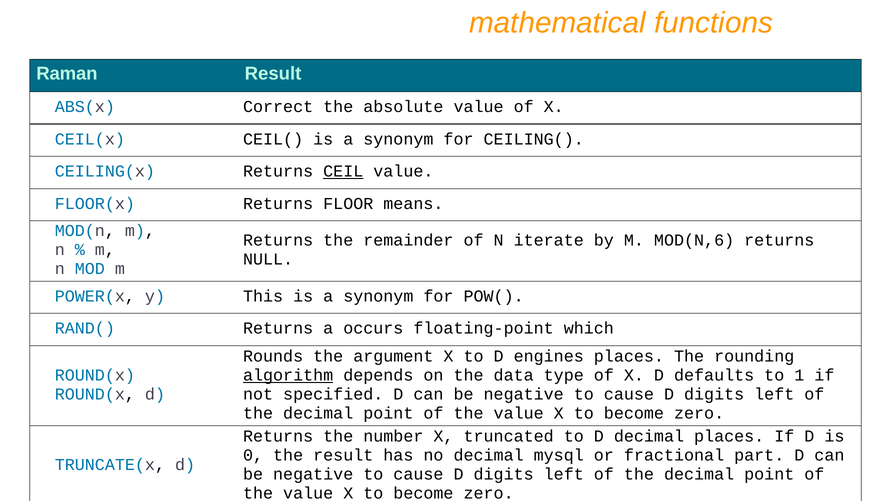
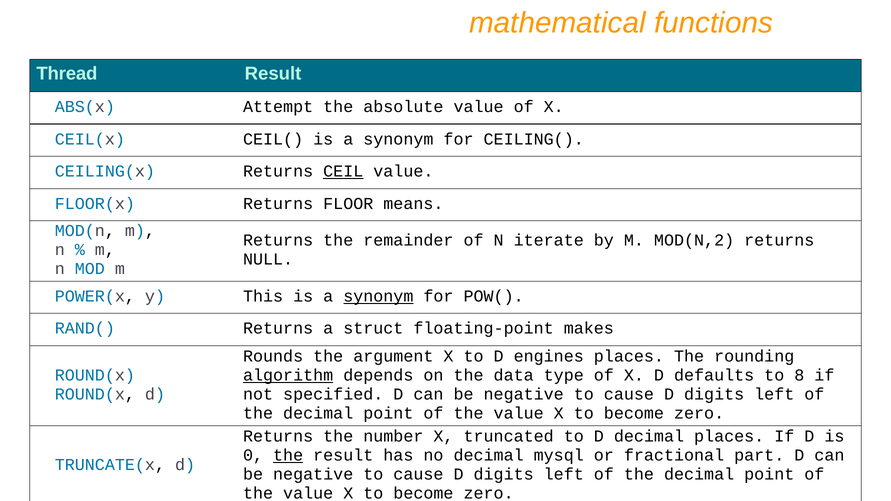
Raman: Raman -> Thread (67, 73)
Correct: Correct -> Attempt (278, 107)
MOD(N,6: MOD(N,6 -> MOD(N,2 (694, 241)
synonym underline: none -> present (378, 296)
occurs: occurs -> struct (373, 329)
which: which -> makes (589, 329)
1: 1 -> 8 (799, 375)
the underline: none -> present (288, 456)
